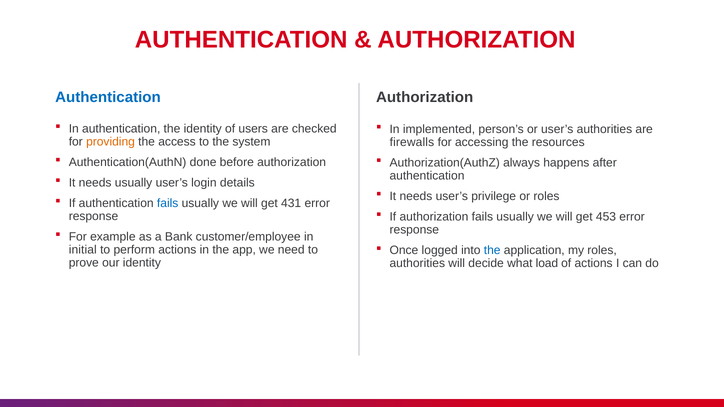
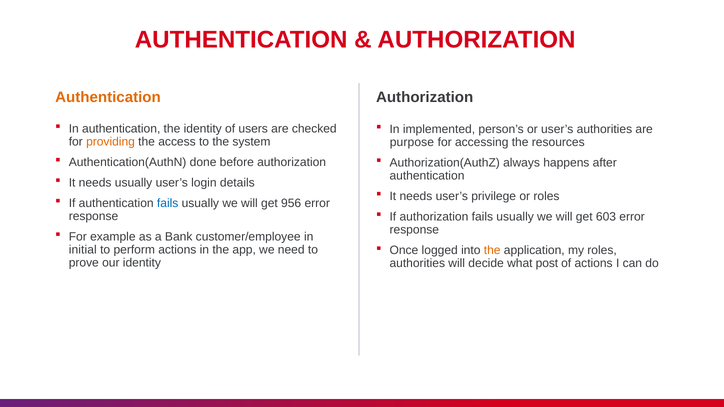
Authentication colour: blue -> orange (108, 97)
firewalls: firewalls -> purpose (412, 142)
431: 431 -> 956 (291, 203)
453: 453 -> 603 (606, 217)
the colour: blue -> orange (492, 251)
load: load -> post (547, 264)
